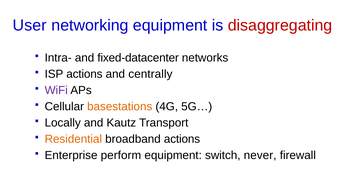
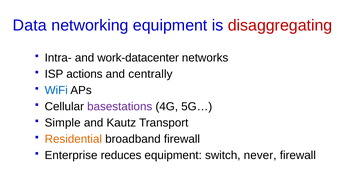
User: User -> Data (30, 25)
fixed-datacenter: fixed-datacenter -> work-datacenter (138, 58)
WiFi colour: purple -> blue (56, 90)
basestations colour: orange -> purple (120, 106)
Locally: Locally -> Simple (63, 123)
broadband actions: actions -> firewall (182, 139)
perform: perform -> reduces (121, 155)
